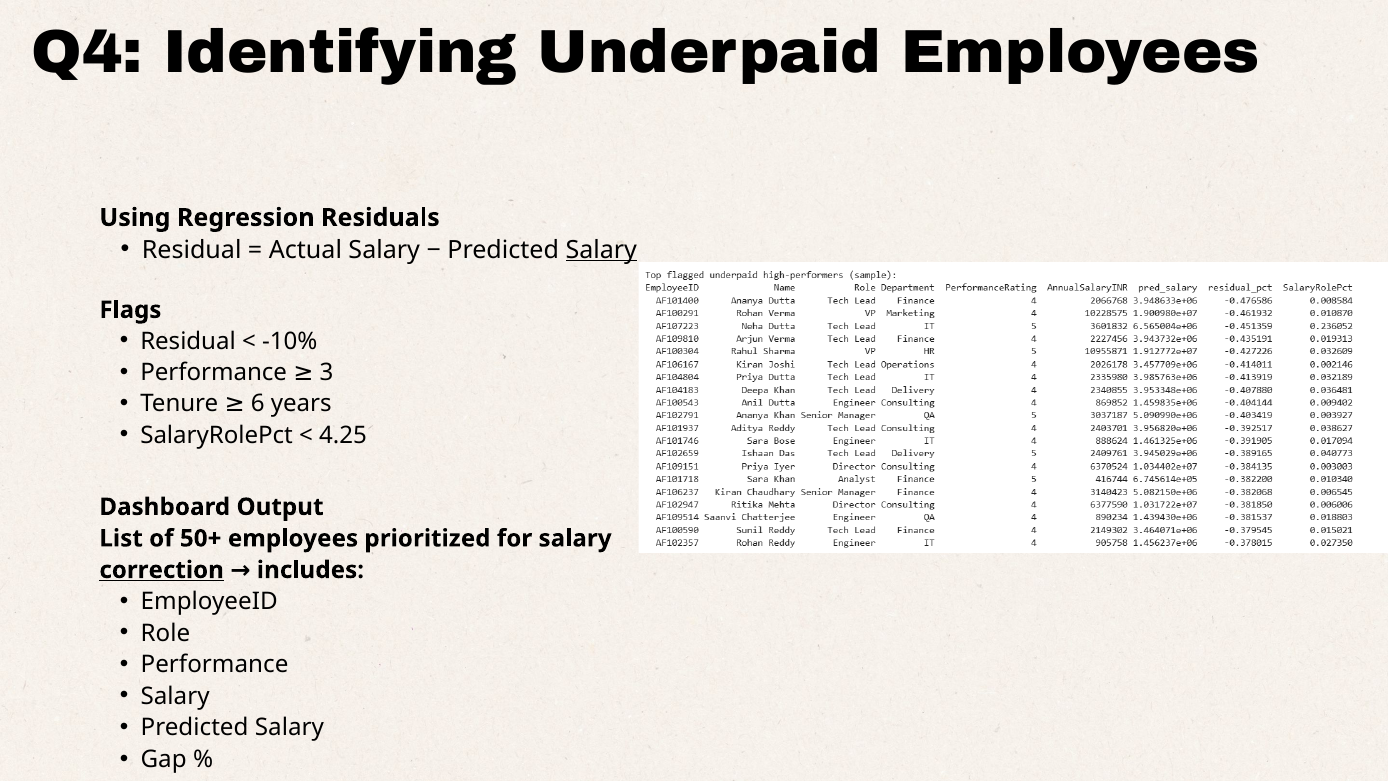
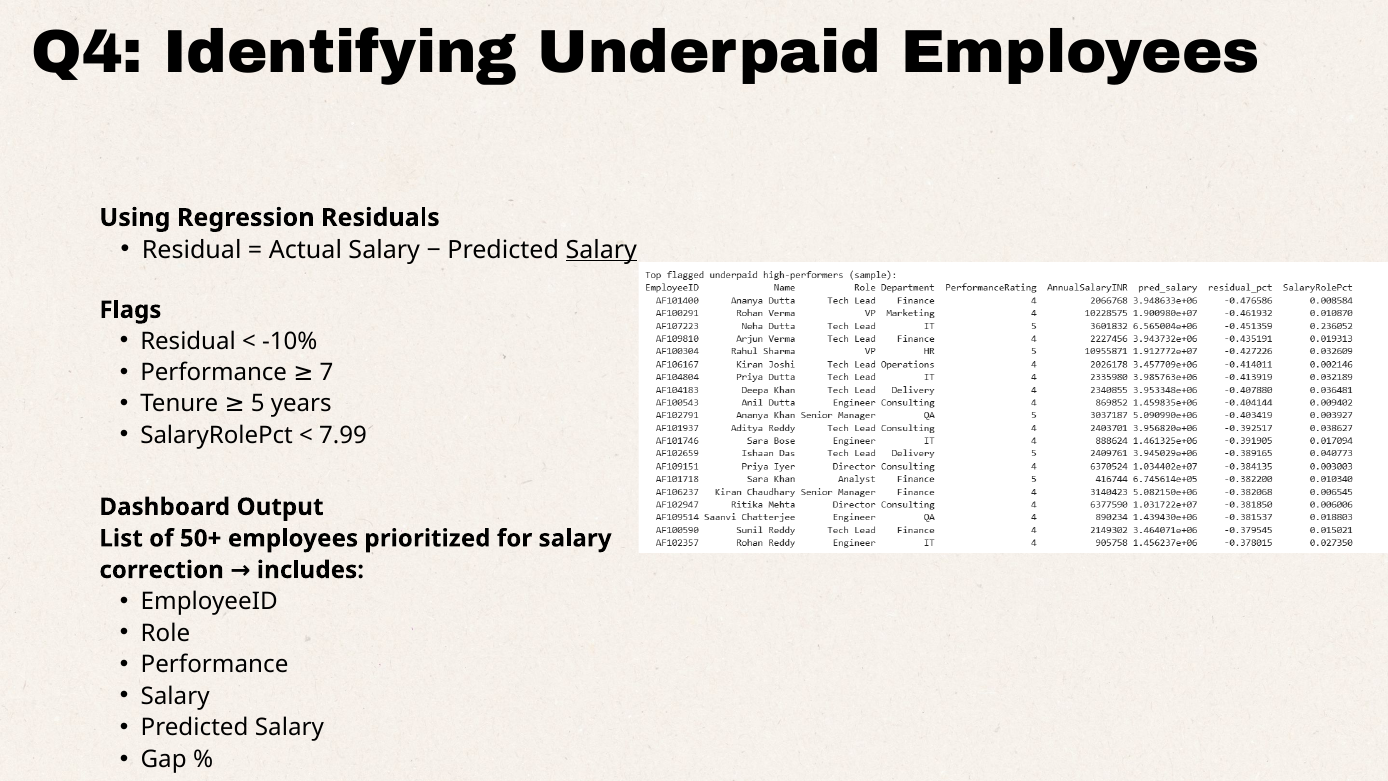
3: 3 -> 7 (327, 372)
6: 6 -> 5 (258, 404)
4.25: 4.25 -> 7.99 (343, 435)
correction underline: present -> none (162, 570)
